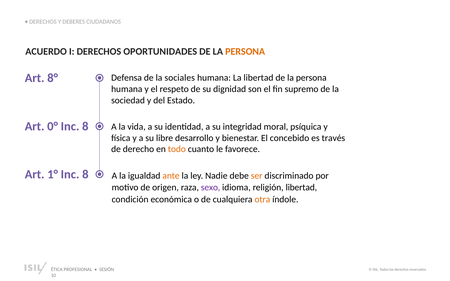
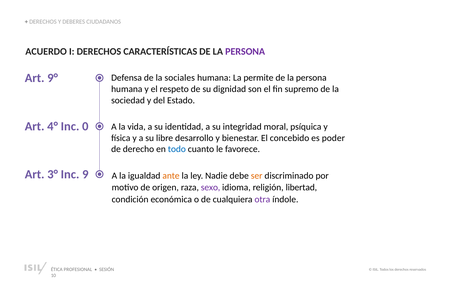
OPORTUNIDADES: OPORTUNIDADES -> CARACTERÍSTICAS (160, 52)
PERSONA colour: orange -> purple (245, 52)
8°: 8° -> 9° (53, 78)
La libertad: libertad -> permite (258, 78)
0°: 0° -> 4° (53, 127)
8: 8 -> 0 (85, 127)
través: través -> poder (333, 138)
todo colour: orange -> blue (177, 149)
1°: 1° -> 3° (53, 175)
8: 8 -> 9 (85, 175)
otra colour: orange -> purple (262, 199)
